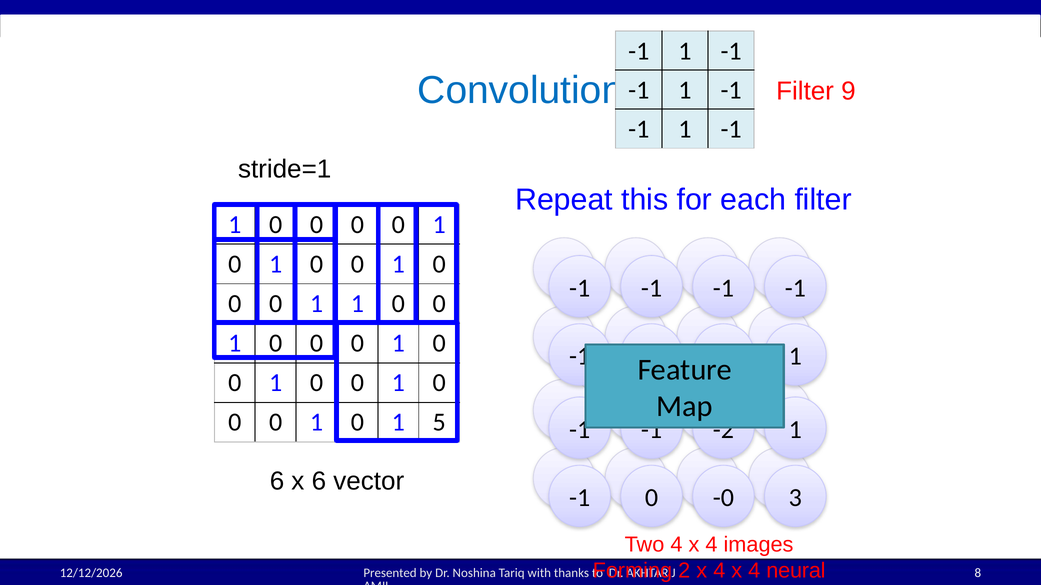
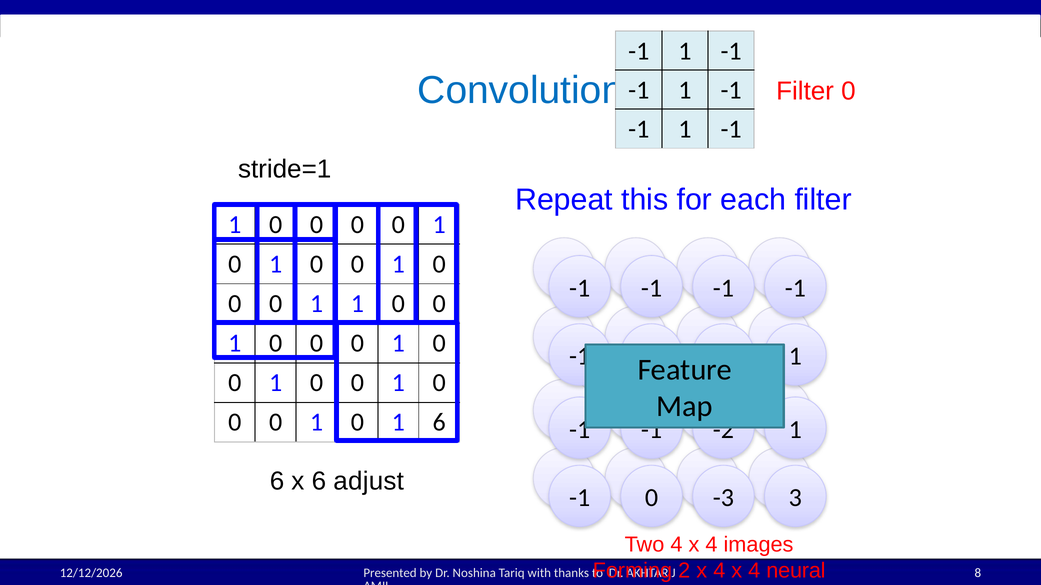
Filter 9: 9 -> 0 (848, 91)
1 5: 5 -> 6 (439, 423)
vector: vector -> adjust (369, 481)
-1 0 -0: -0 -> -3 (723, 498)
